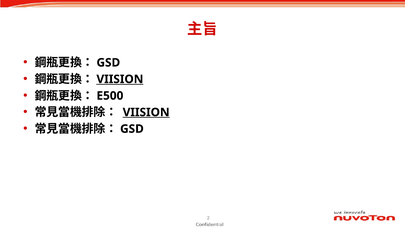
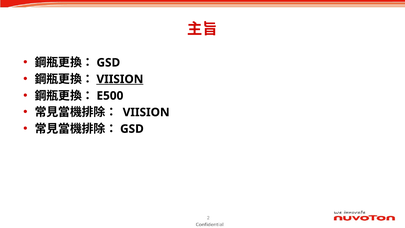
VIISION underline: present -> none (146, 112)
